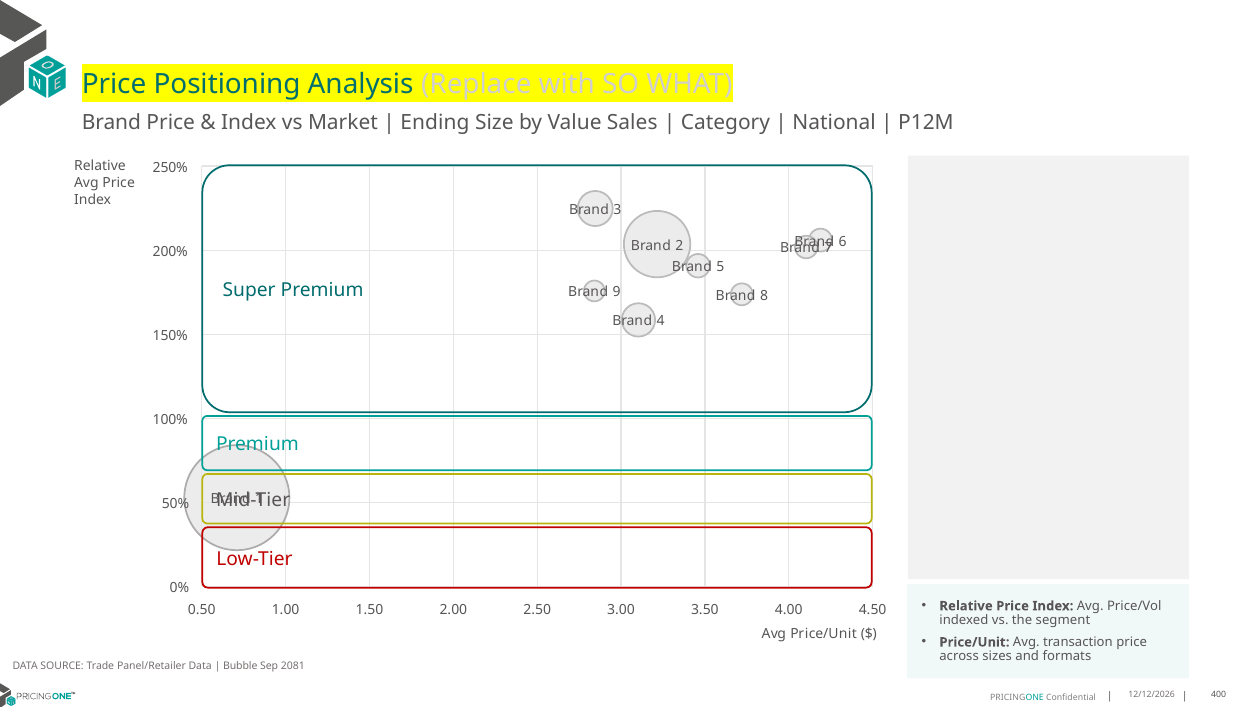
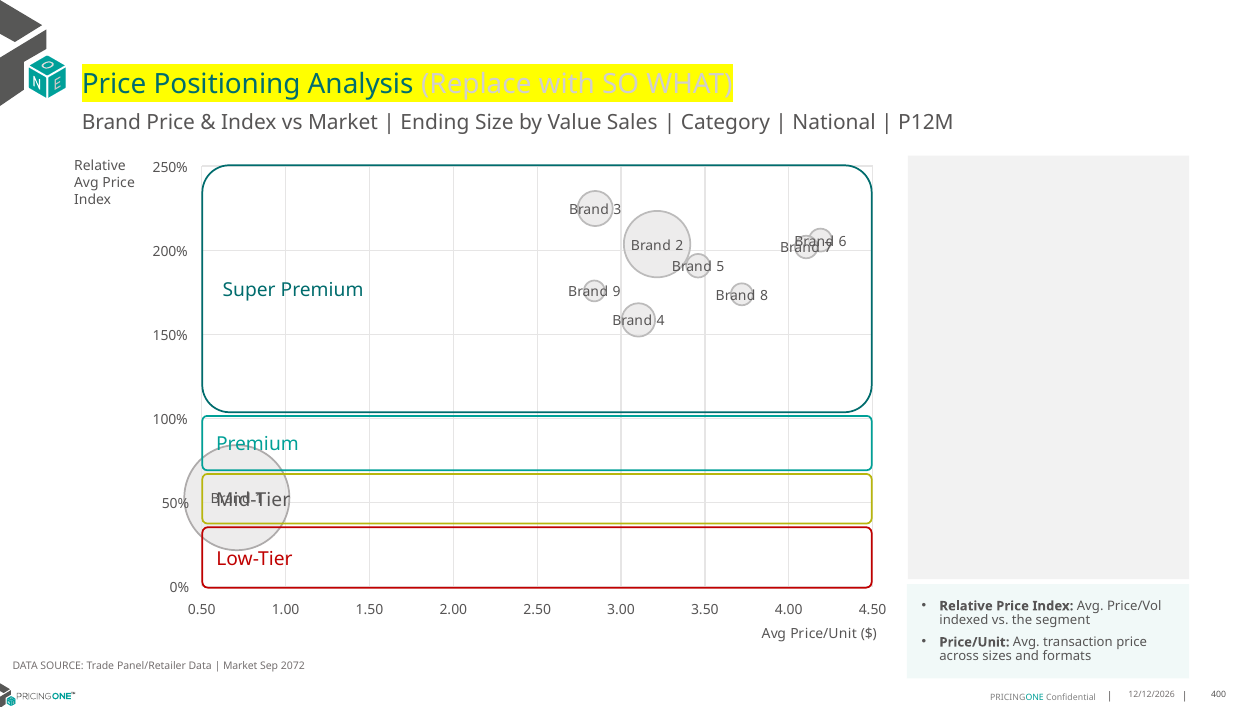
Bubble: Bubble -> Market (240, 666)
2081: 2081 -> 2072 (293, 666)
